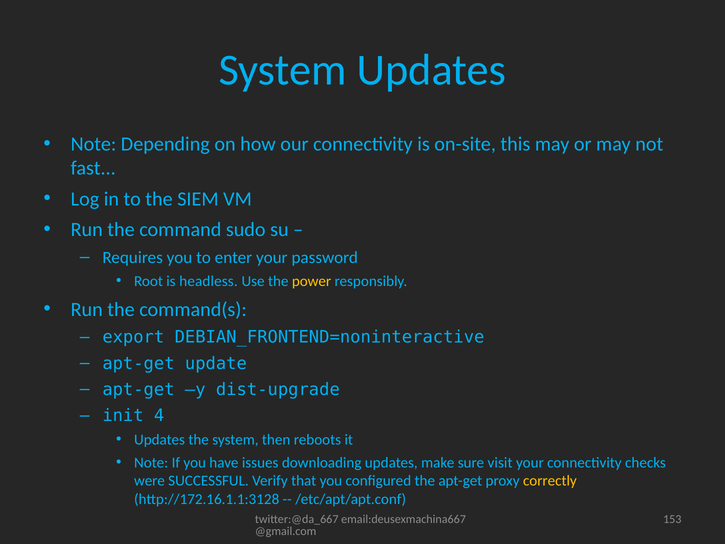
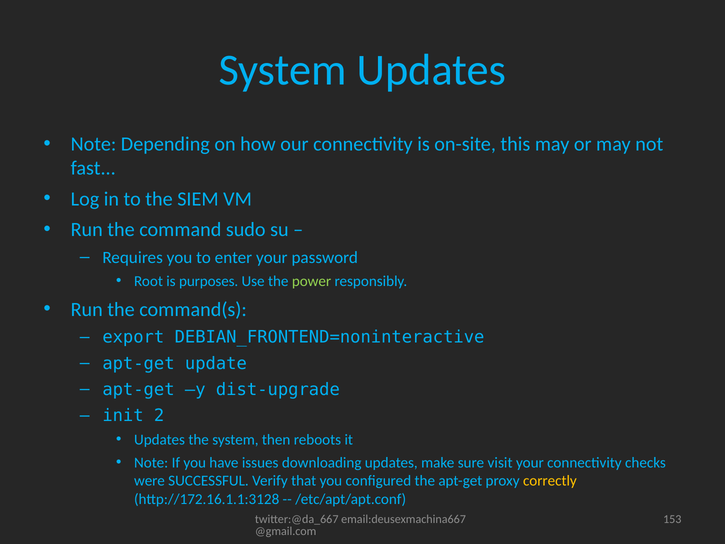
headless: headless -> purposes (209, 281)
power colour: yellow -> light green (312, 281)
4: 4 -> 2 (159, 416)
